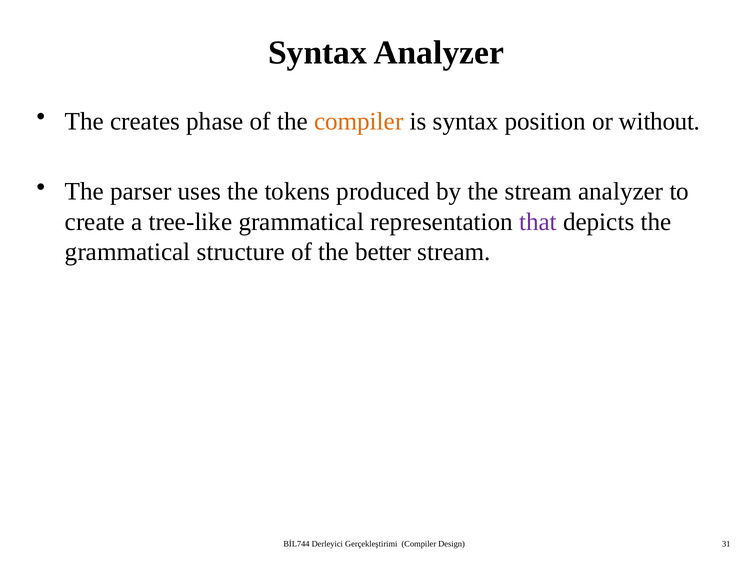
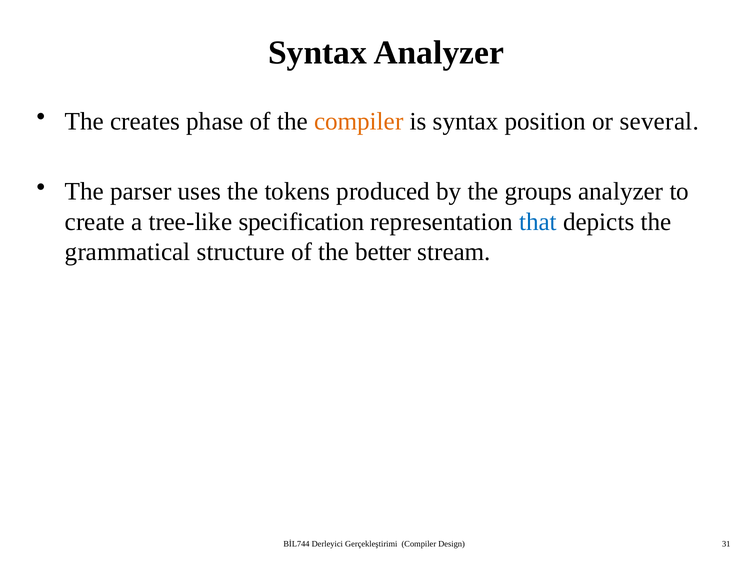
without: without -> several (659, 121)
the stream: stream -> groups (538, 192)
tree-like grammatical: grammatical -> specification (301, 222)
that colour: purple -> blue (538, 222)
